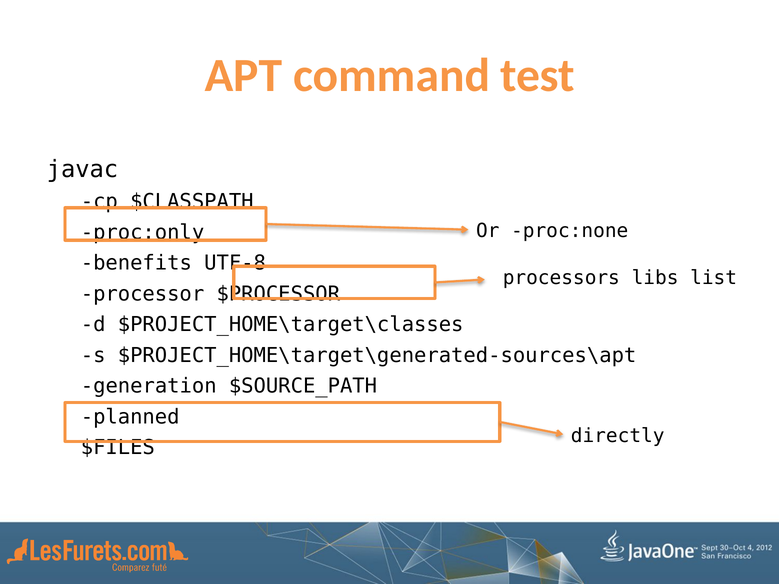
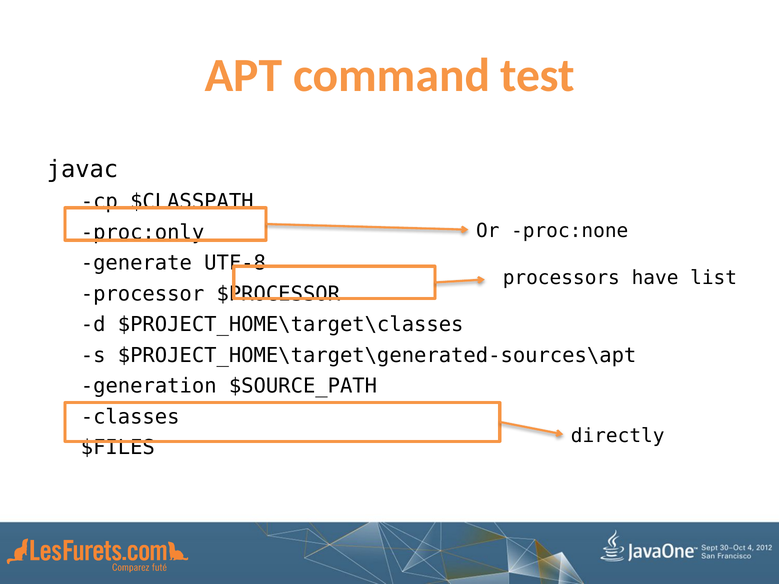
benefits: benefits -> generate (136, 263)
libs: libs -> have (655, 278)
planned: planned -> classes (130, 417)
